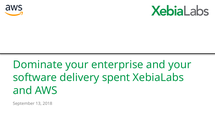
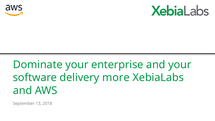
spent: spent -> more (116, 78)
